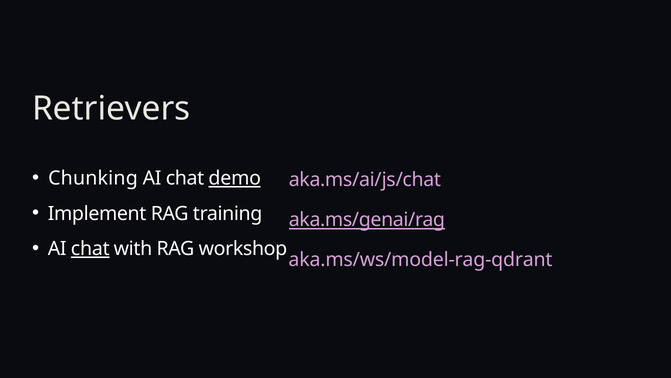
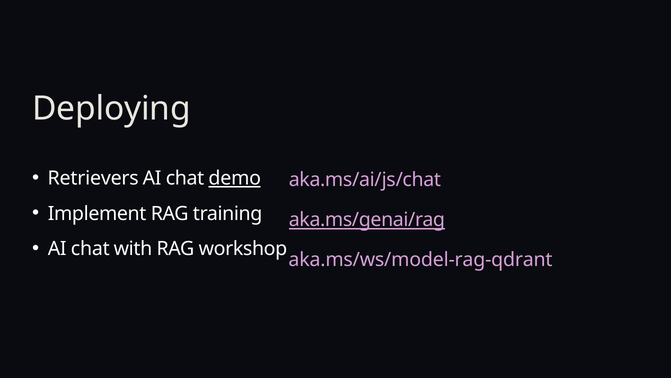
Retrievers: Retrievers -> Deploying (111, 109)
Chunking: Chunking -> Retrievers (93, 178)
chat underline: present -> none (90, 248)
